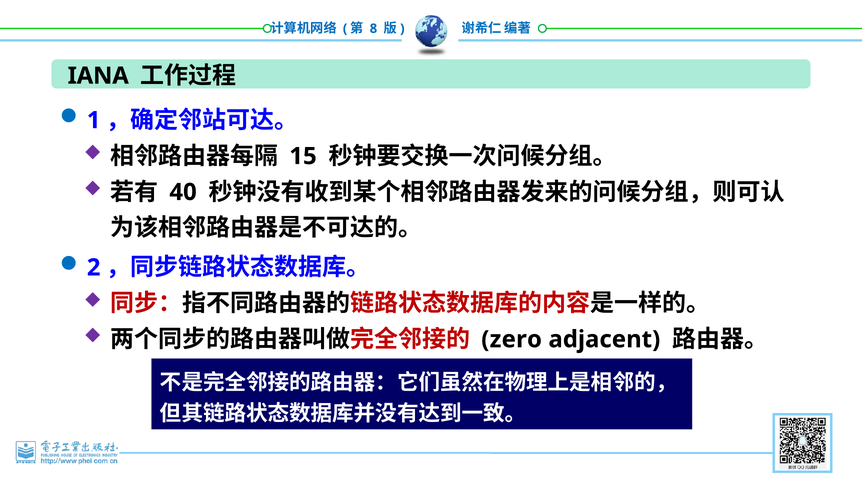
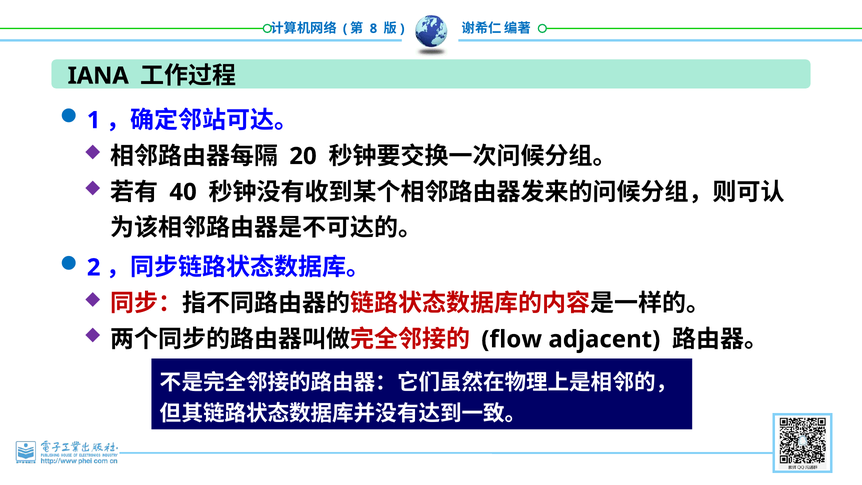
15: 15 -> 20 (303, 156)
zero: zero -> flow (512, 339)
